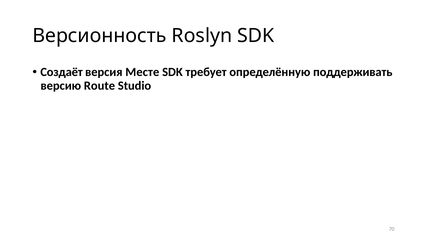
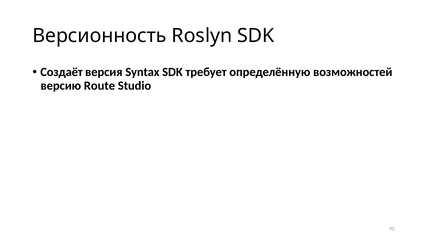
Месте: Месте -> Syntax (142, 72)
поддерживать: поддерживать -> возможностей (353, 72)
